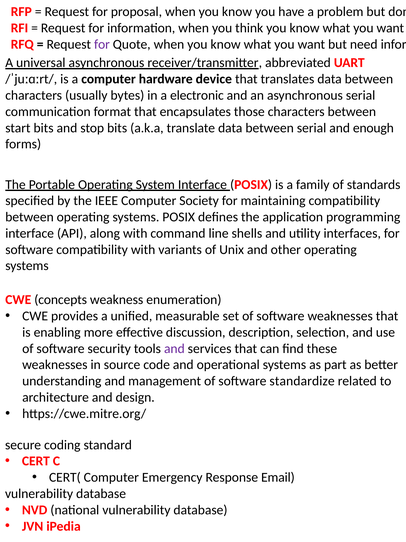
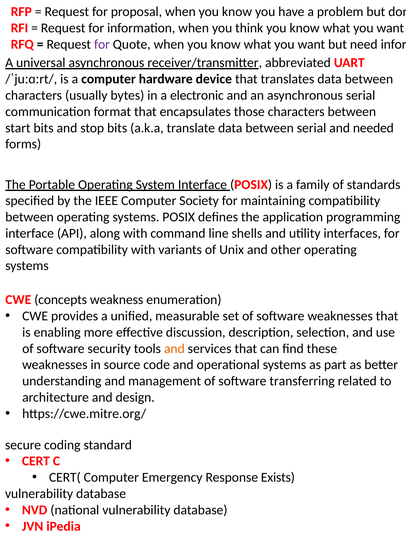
enough: enough -> needed (373, 128)
and colour: purple -> orange (174, 348)
standardize: standardize -> transferring (302, 381)
Email: Email -> Exists (278, 477)
